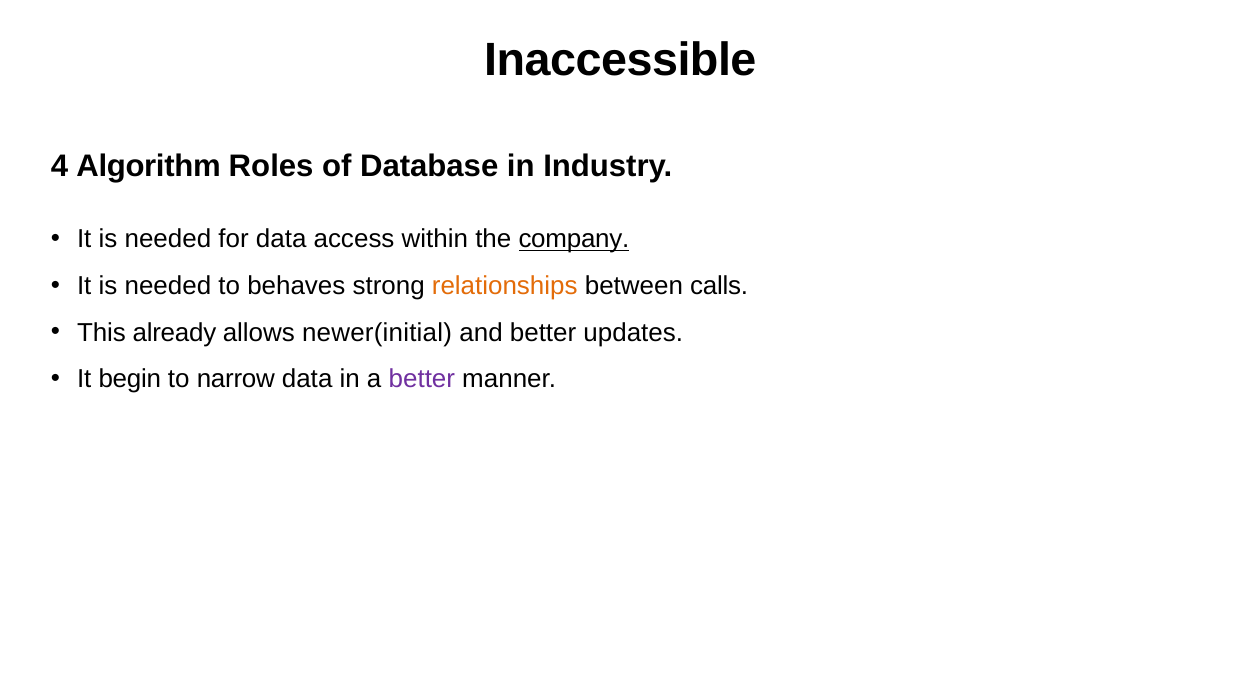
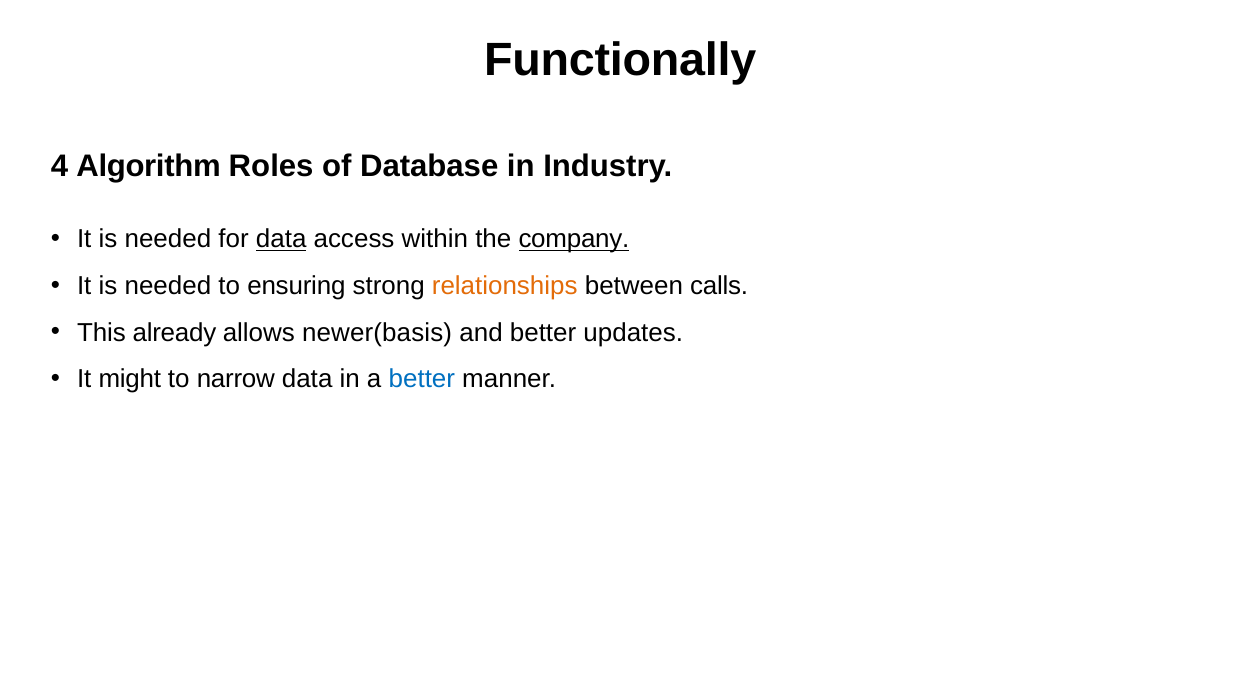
Inaccessible: Inaccessible -> Functionally (620, 60)
data underline: none -> present (281, 239)
behaves: behaves -> ensuring (296, 286)
newer(initial: newer(initial -> newer(basis (377, 333)
begin: begin -> might (130, 379)
better colour: purple -> blue (422, 379)
